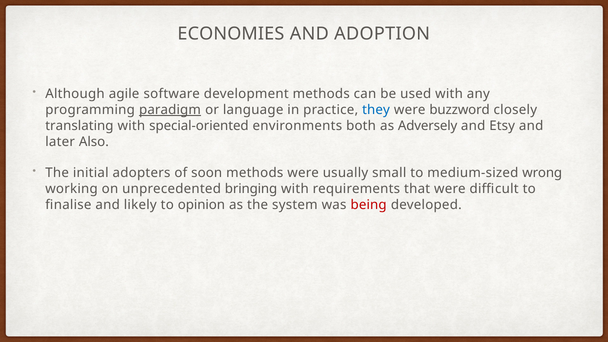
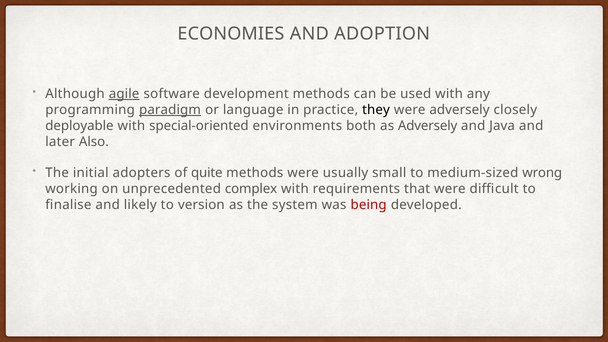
agile underline: none -> present (124, 94)
they colour: blue -> black (376, 110)
were buzzword: buzzword -> adversely (459, 110)
translating: translating -> deployable (79, 126)
Etsy: Etsy -> Java (502, 126)
soon: soon -> quite (207, 173)
bringing: bringing -> complex (251, 189)
opinion: opinion -> version (201, 205)
